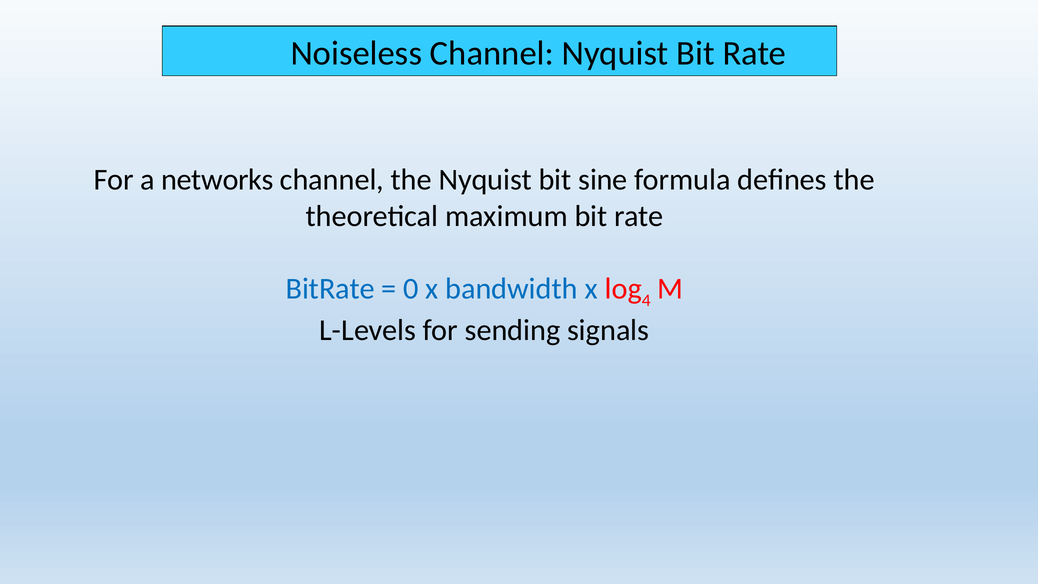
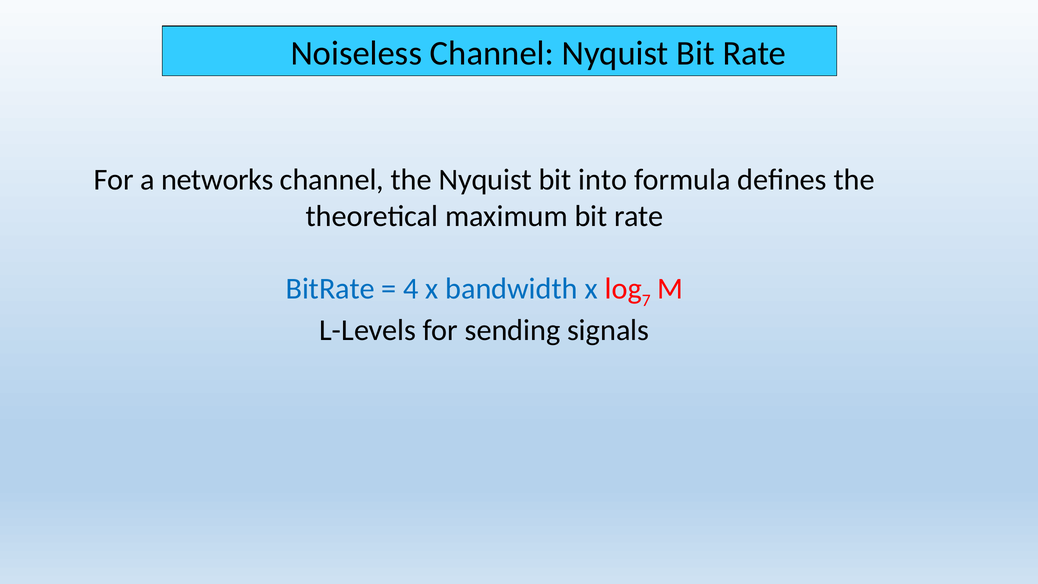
sine: sine -> into (603, 180)
0: 0 -> 4 (411, 289)
4: 4 -> 7 (646, 301)
